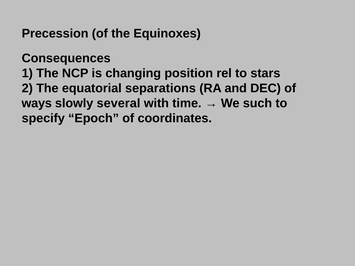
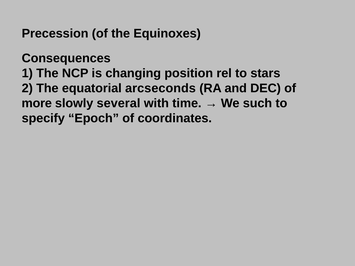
separations: separations -> arcseconds (160, 88)
ways: ways -> more (37, 103)
